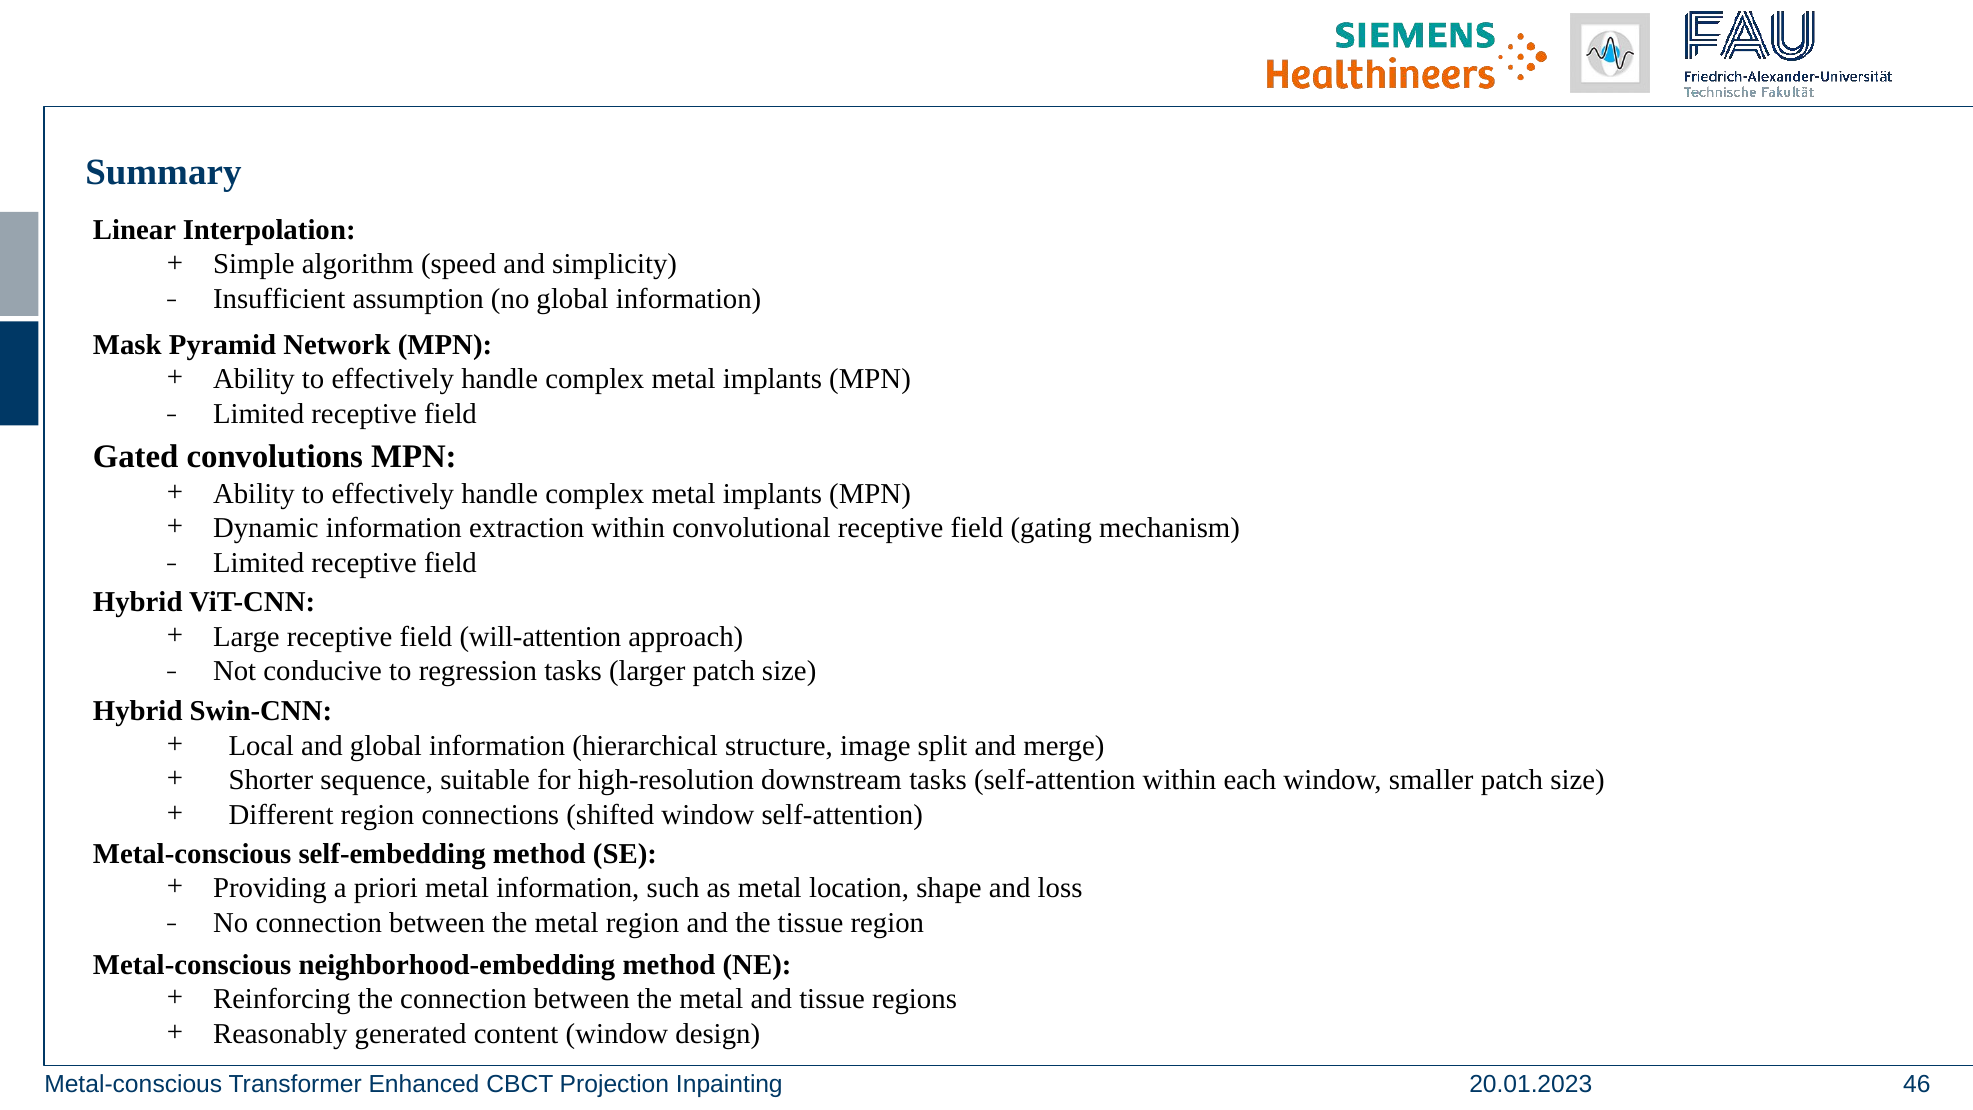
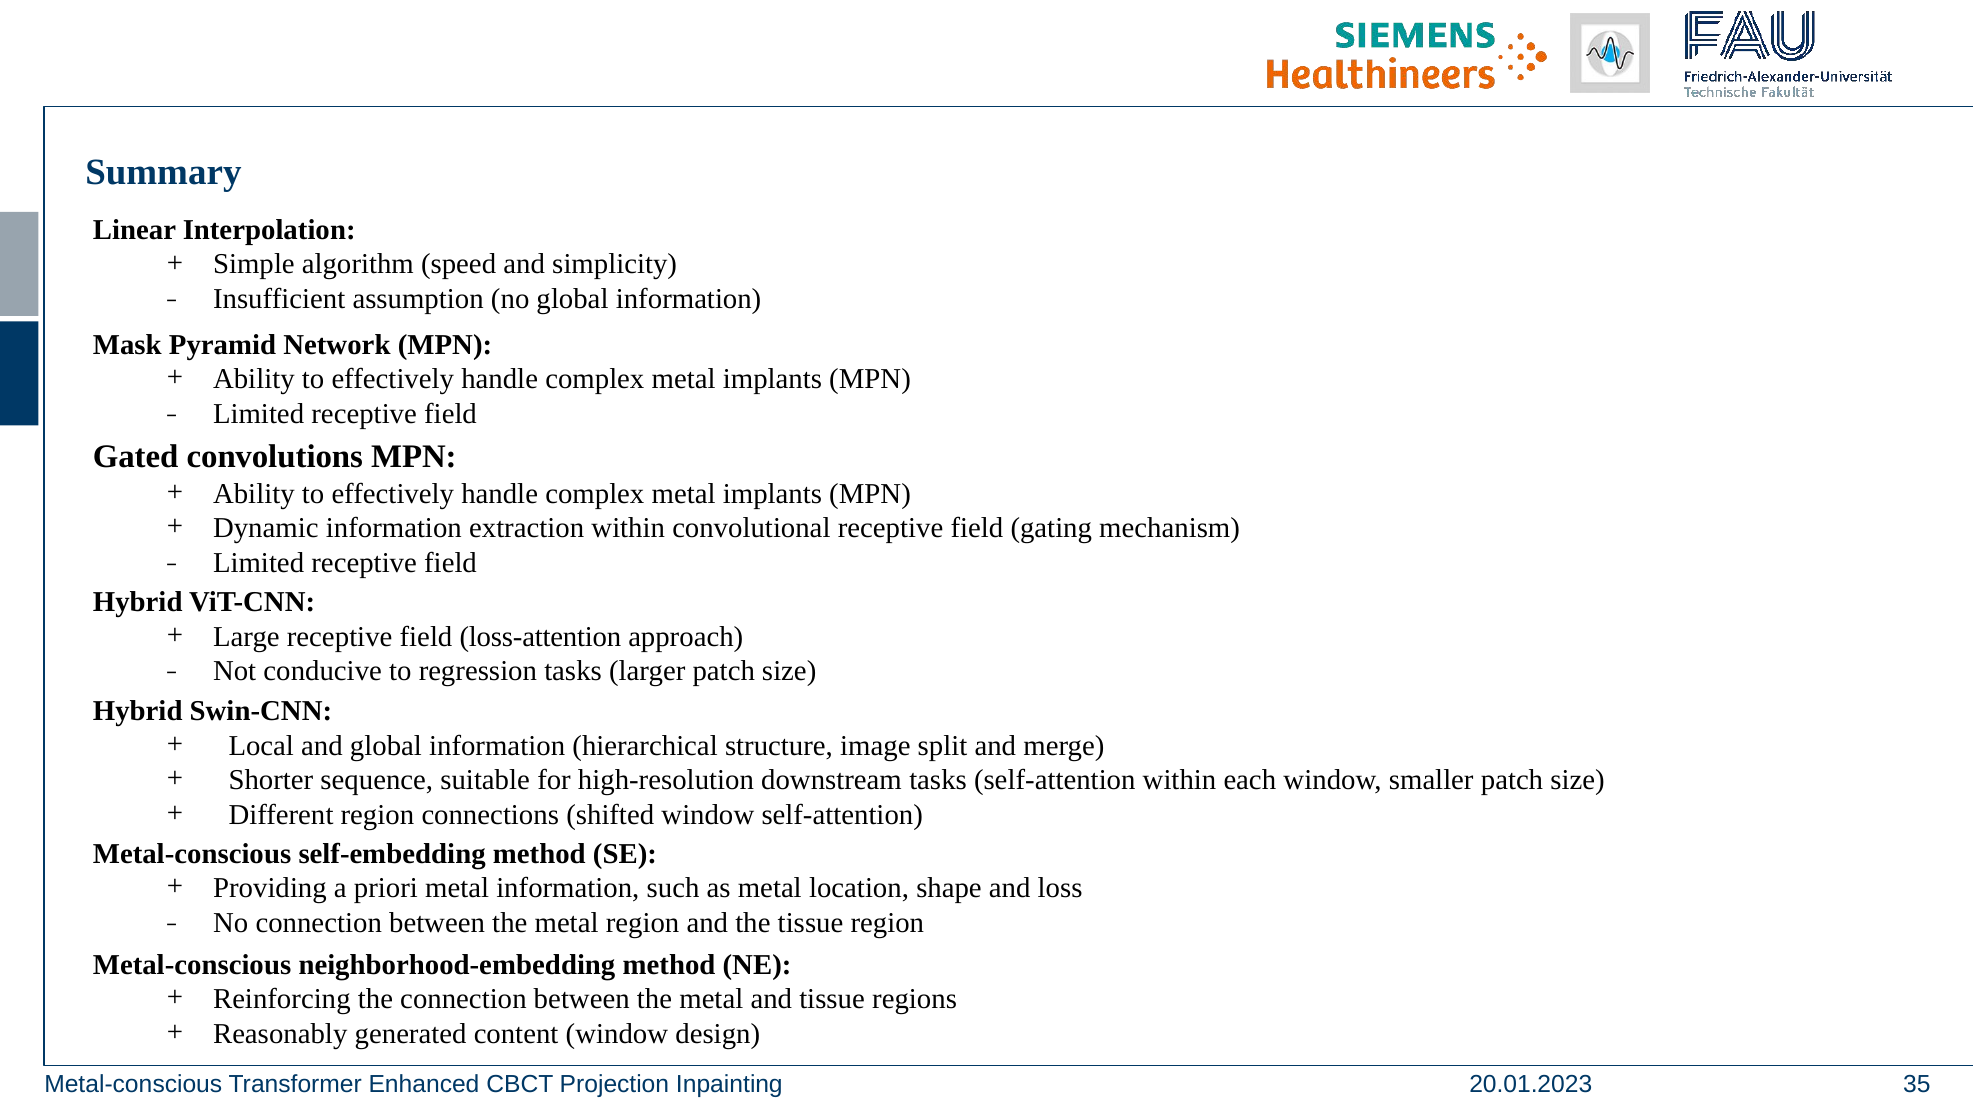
will-attention: will-attention -> loss-attention (540, 637)
46: 46 -> 35 (1917, 1085)
